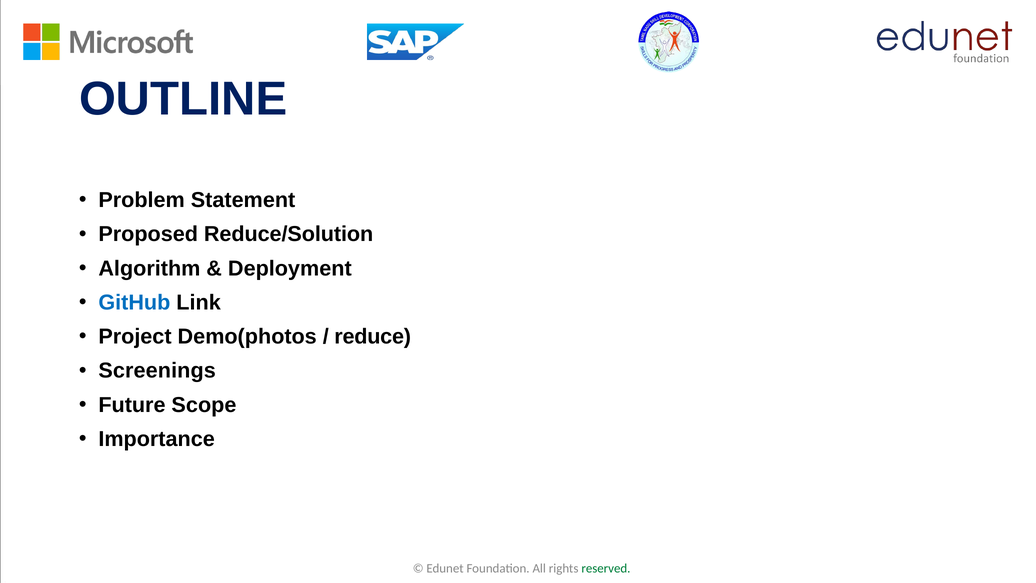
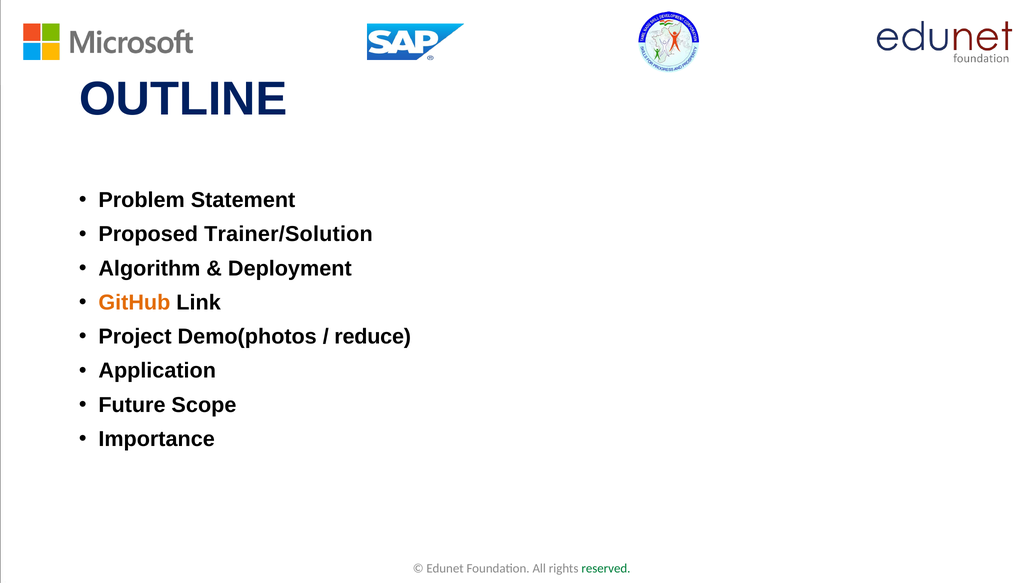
Reduce/Solution: Reduce/Solution -> Trainer/Solution (288, 234)
GitHub colour: blue -> orange (134, 302)
Screenings: Screenings -> Application (157, 371)
